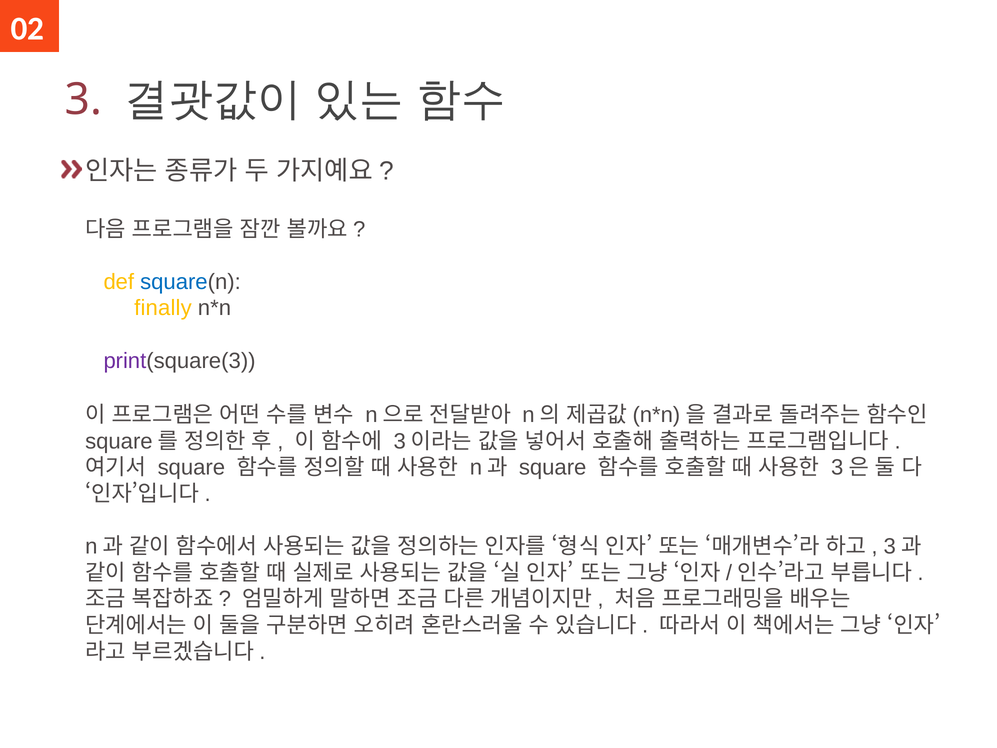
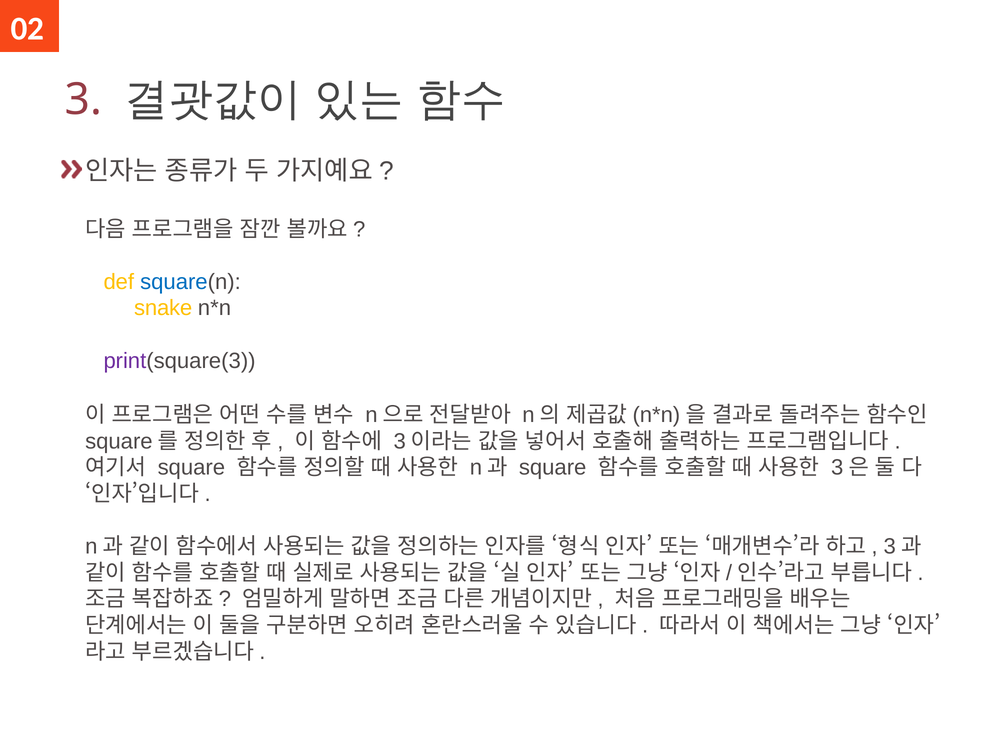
finally: finally -> snake (163, 308)
